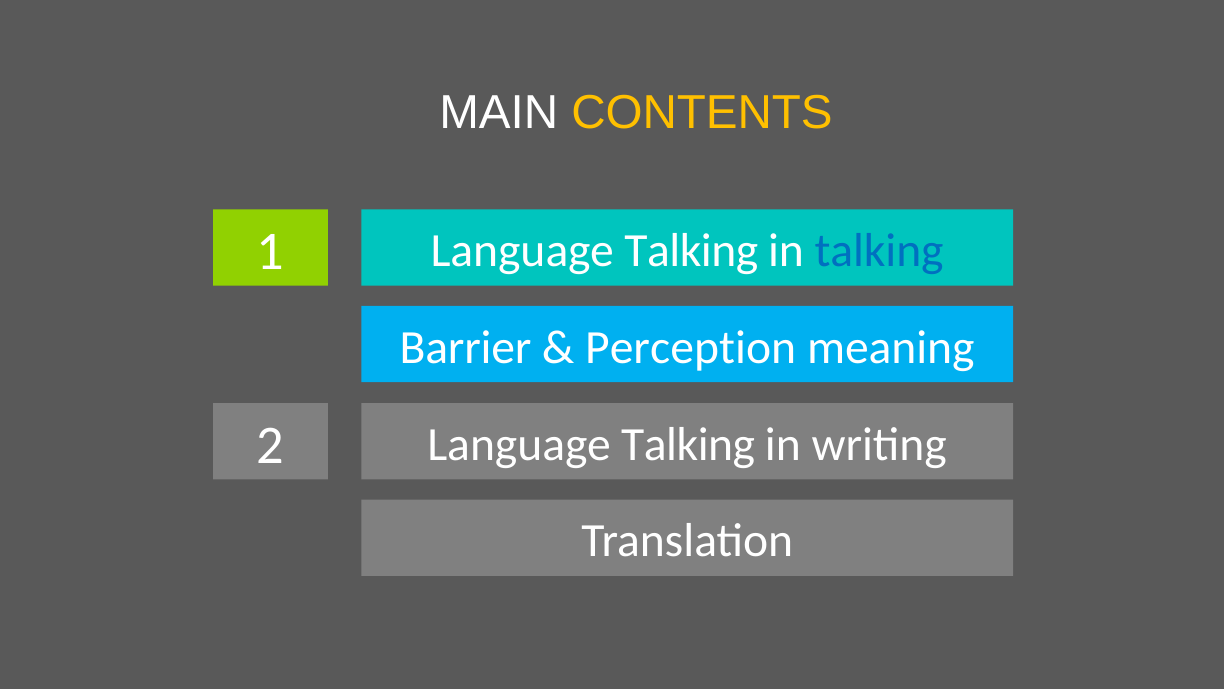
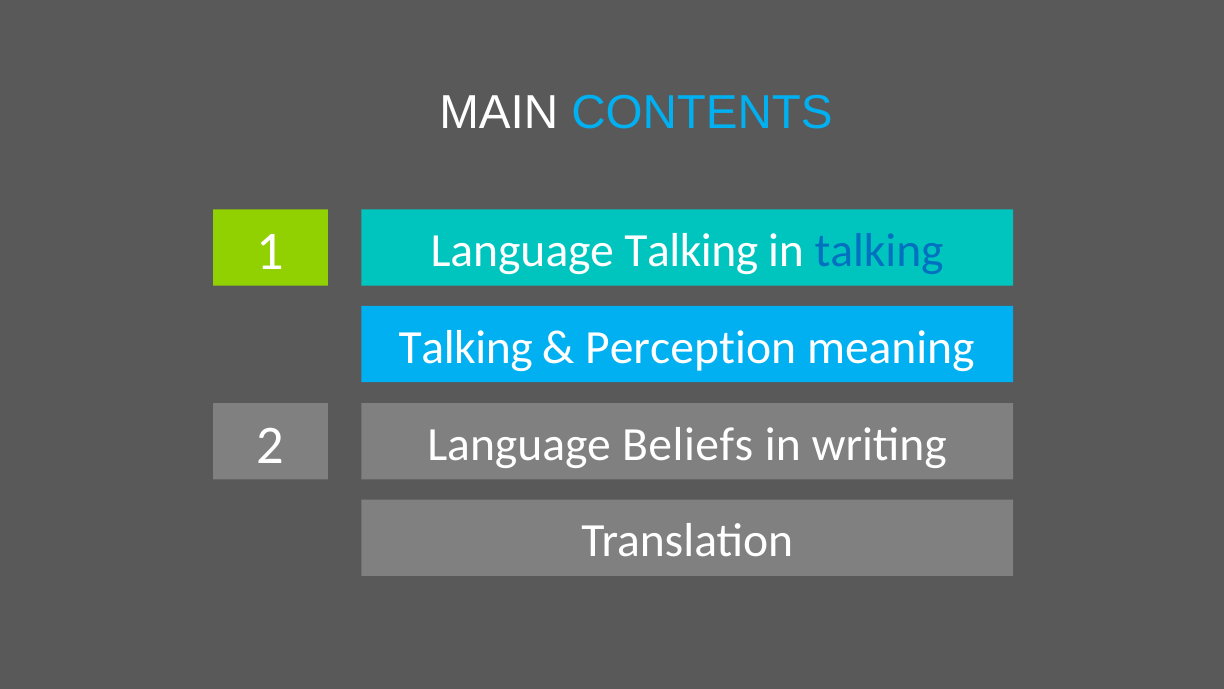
CONTENTS colour: yellow -> light blue (702, 112)
Barrier: Barrier -> Talking (466, 347)
2 Language Talking: Talking -> Beliefs (688, 444)
